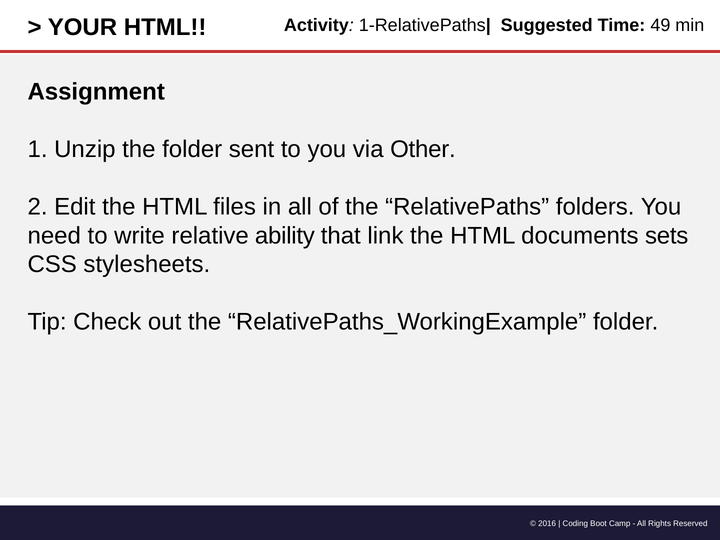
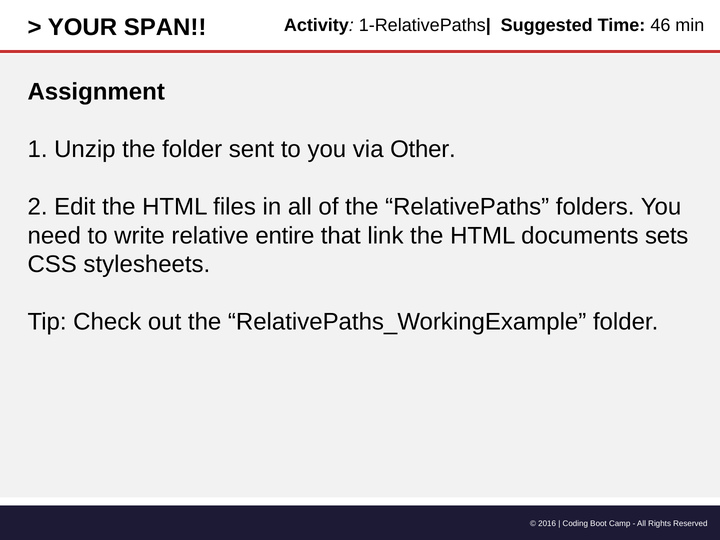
YOUR HTML: HTML -> SPAN (165, 27)
49: 49 -> 46 (660, 25)
ability: ability -> entire (285, 236)
